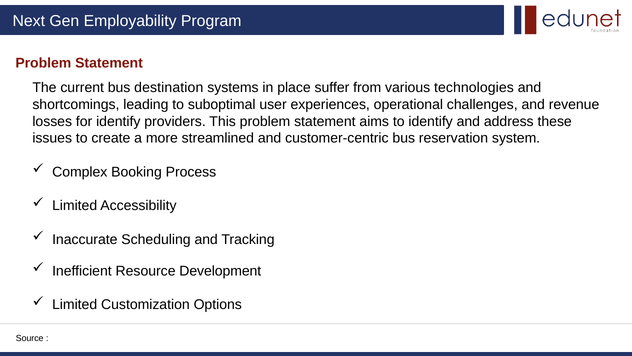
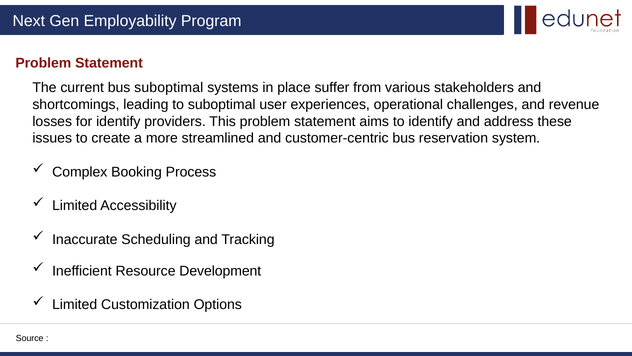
bus destination: destination -> suboptimal (169, 88)
technologies: technologies -> stakeholders (474, 88)
